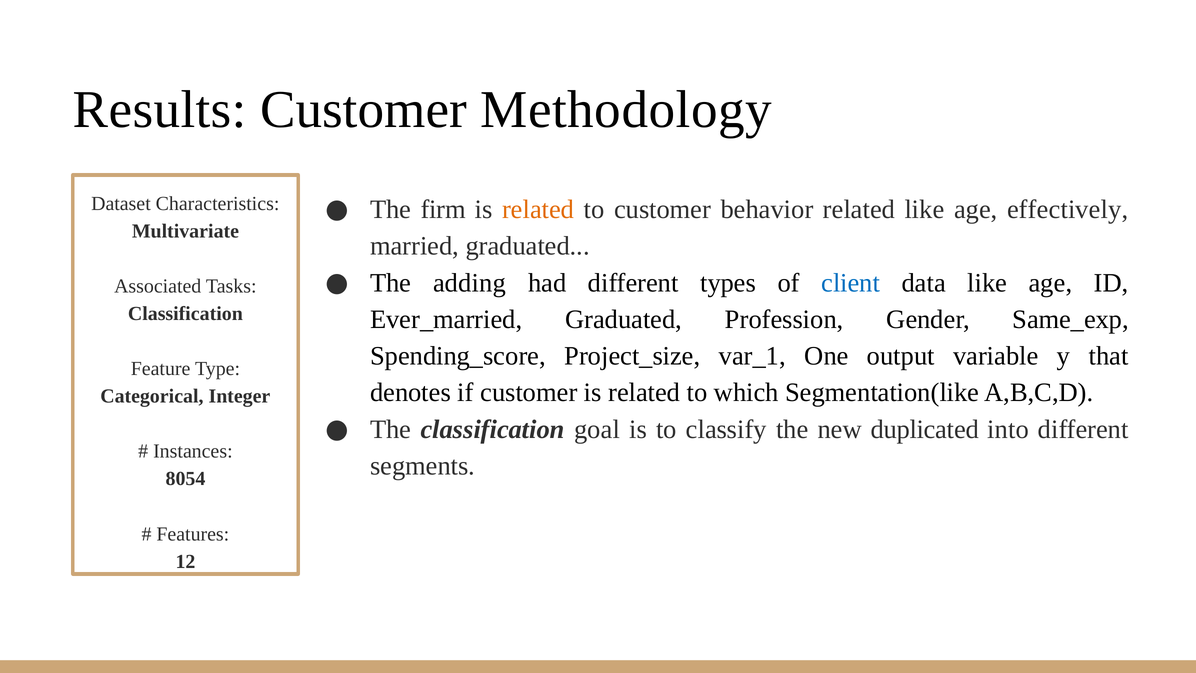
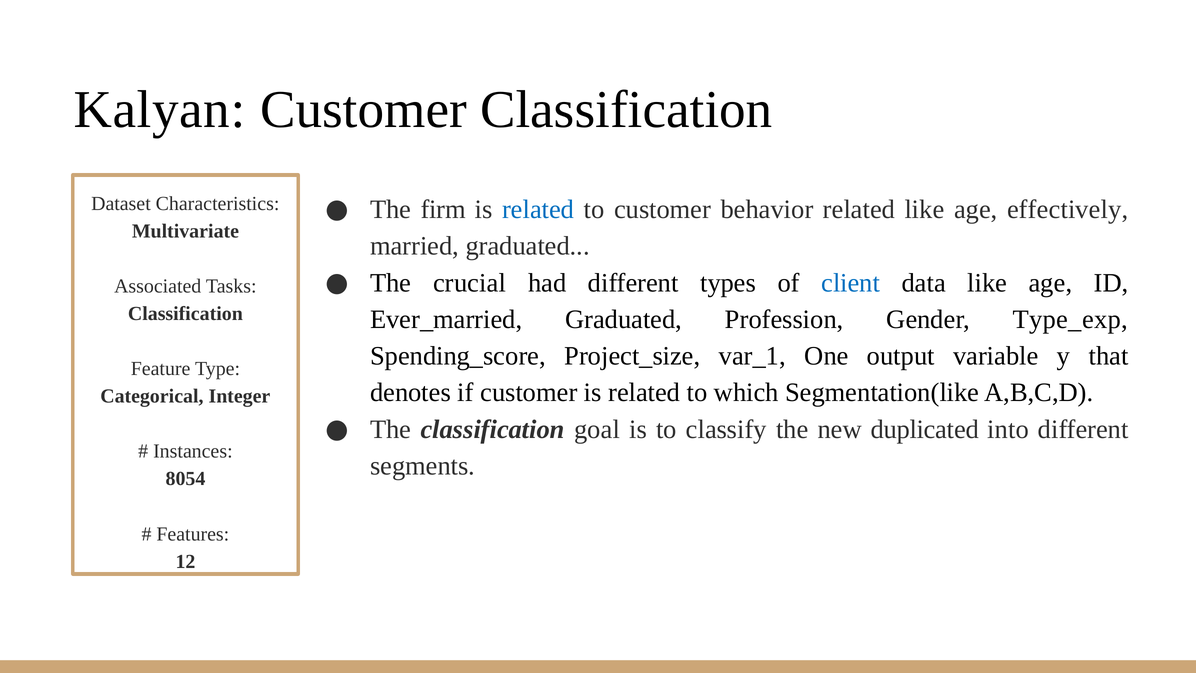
Results: Results -> Kalyan (160, 110)
Customer Methodology: Methodology -> Classification (626, 110)
related colour: orange -> blue (538, 209)
adding: adding -> crucial (470, 283)
Same_exp: Same_exp -> Type_exp (1070, 319)
